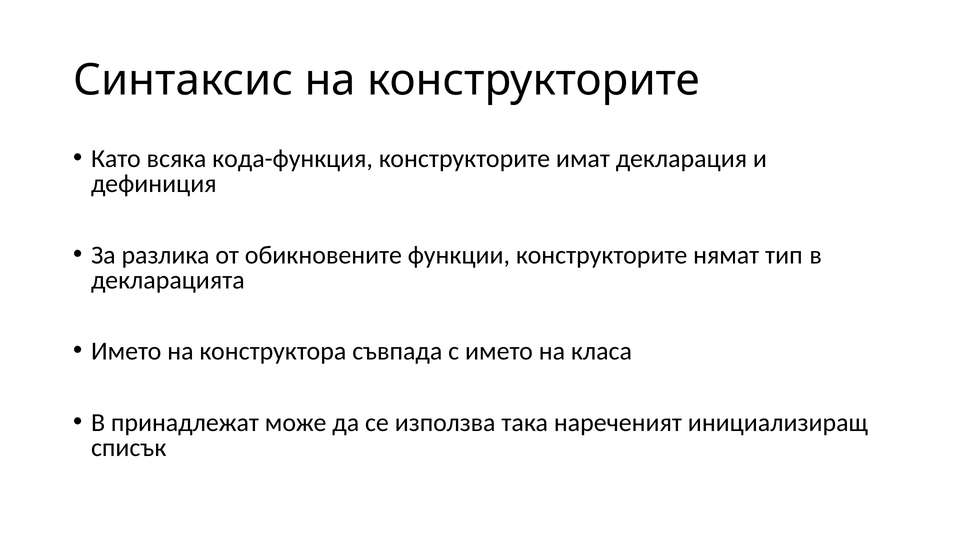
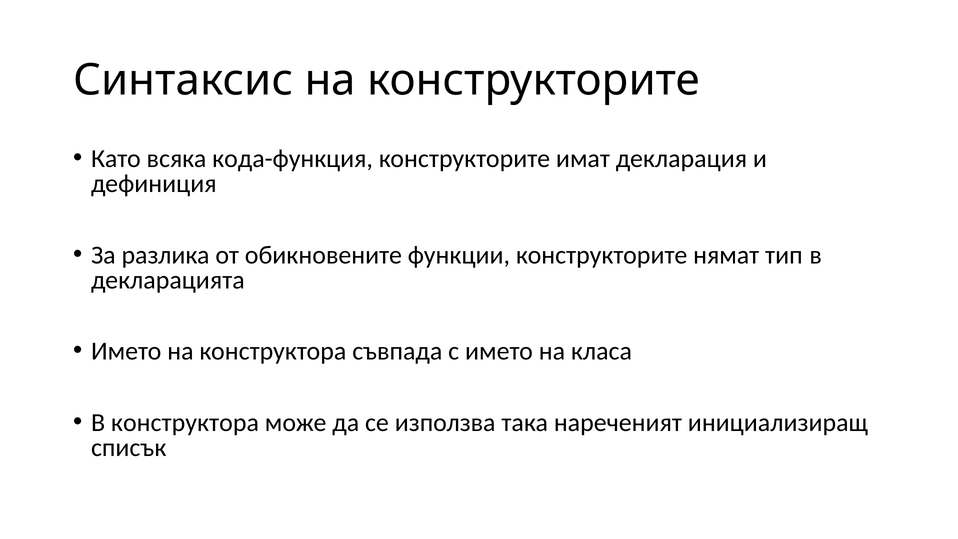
В принадлежат: принадлежат -> конструктора (185, 422)
